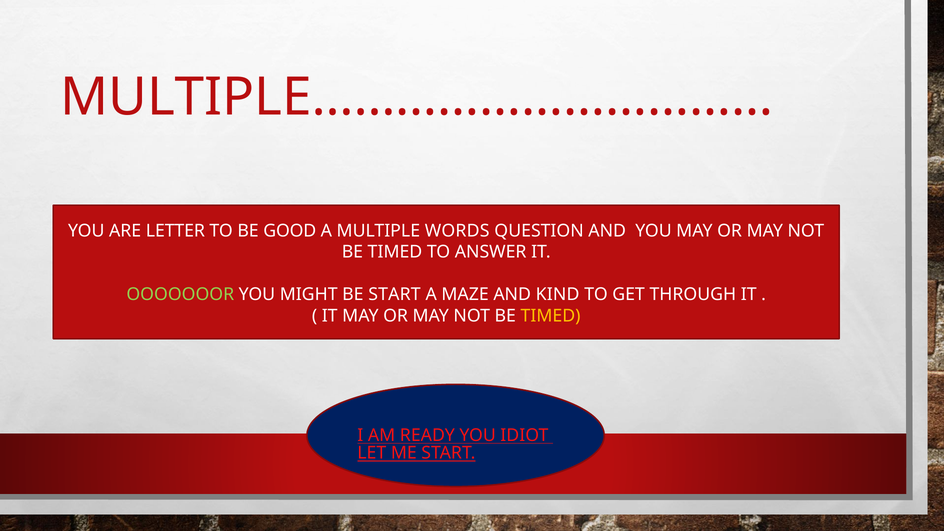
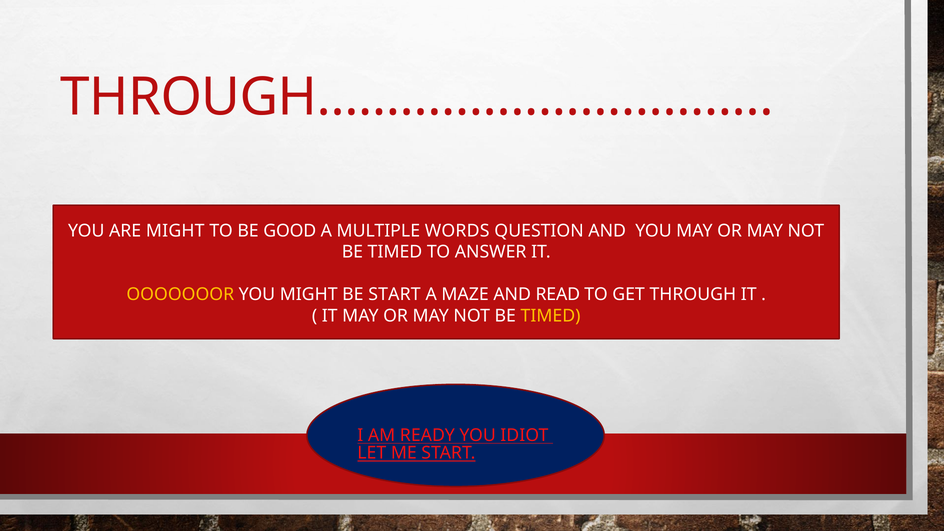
MULTIPLE……………………………: MULTIPLE…………………………… -> THROUGH…………………………… (417, 97)
ARE LETTER: LETTER -> MIGHT (175, 231)
OOOOOOOR colour: light green -> yellow (180, 295)
KIND: KIND -> READ (558, 295)
